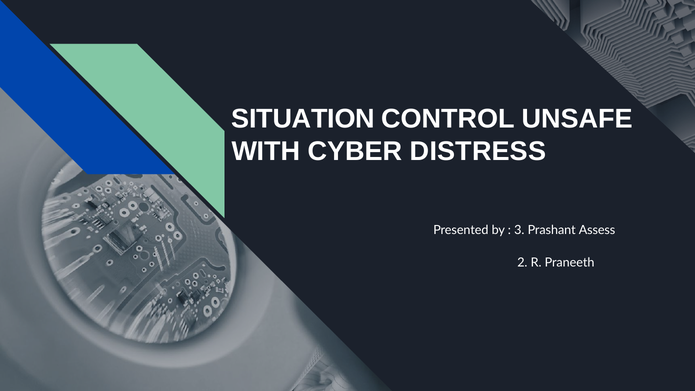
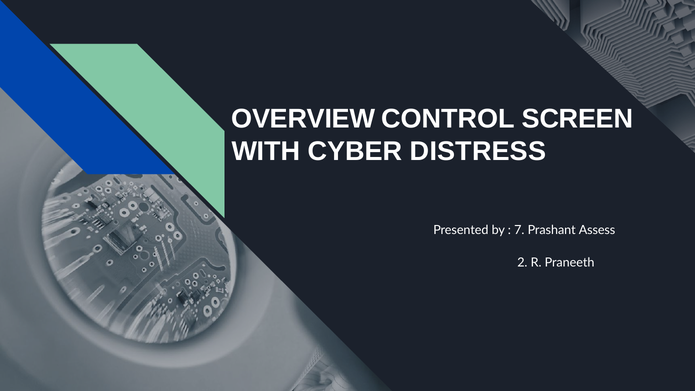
SITUATION: SITUATION -> OVERVIEW (303, 119)
UNSAFE: UNSAFE -> SCREEN (577, 119)
3: 3 -> 7 (519, 230)
